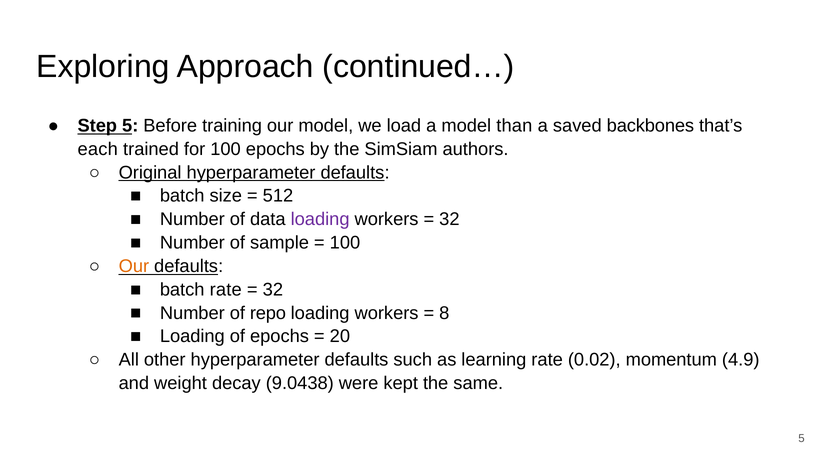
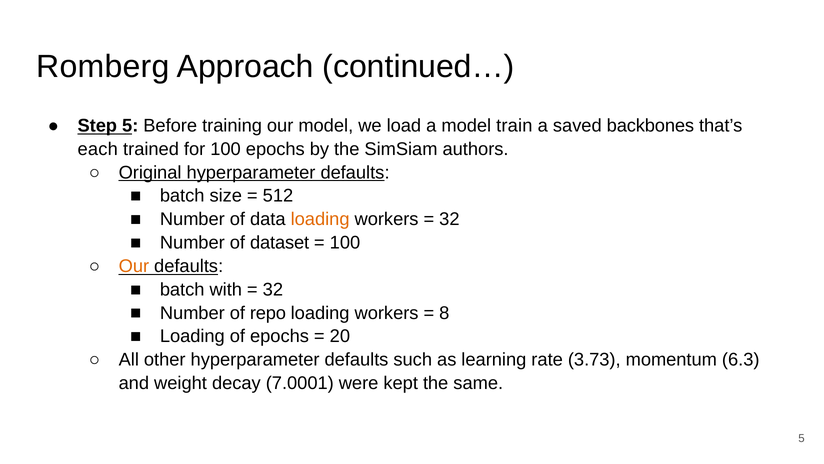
Exploring: Exploring -> Romberg (103, 67)
than: than -> train (514, 126)
loading colour: purple -> orange (320, 219)
sample: sample -> dataset (280, 243)
batch rate: rate -> with (226, 289)
0.02: 0.02 -> 3.73 (594, 359)
4.9: 4.9 -> 6.3 (741, 359)
9.0438: 9.0438 -> 7.0001 (300, 383)
